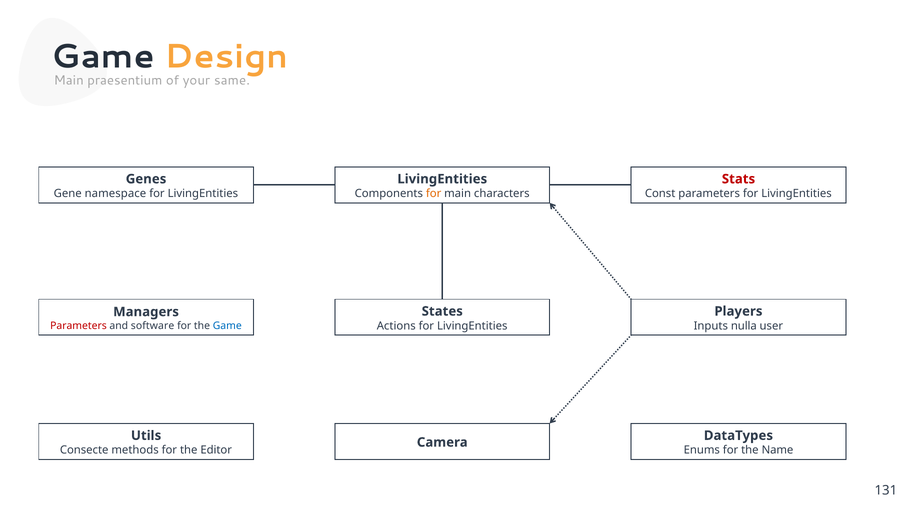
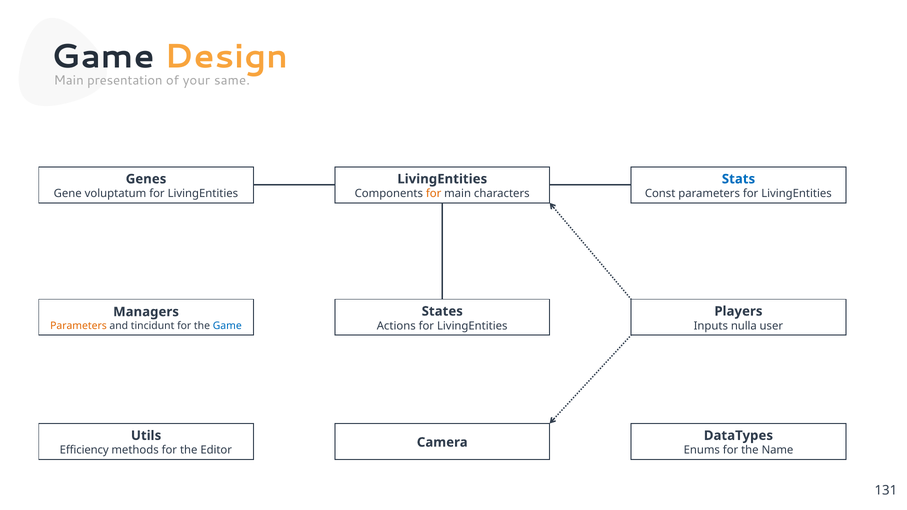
praesentium: praesentium -> presentation (125, 81)
Stats colour: red -> blue (738, 179)
namespace: namespace -> voluptatum (115, 194)
Parameters colour: red -> orange (78, 326)
software: software -> tincidunt (153, 326)
Consecte: Consecte -> Efficiency (84, 450)
